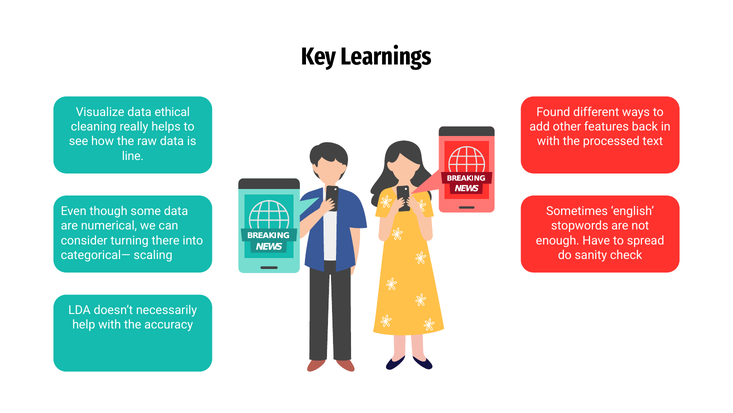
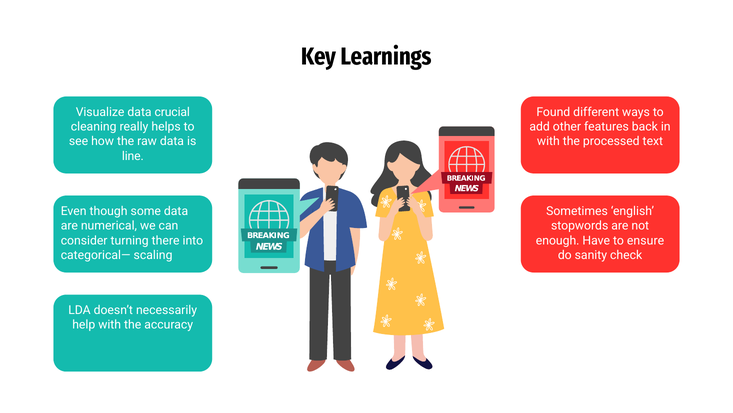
ethical: ethical -> crucial (172, 112)
spread: spread -> ensure (646, 240)
